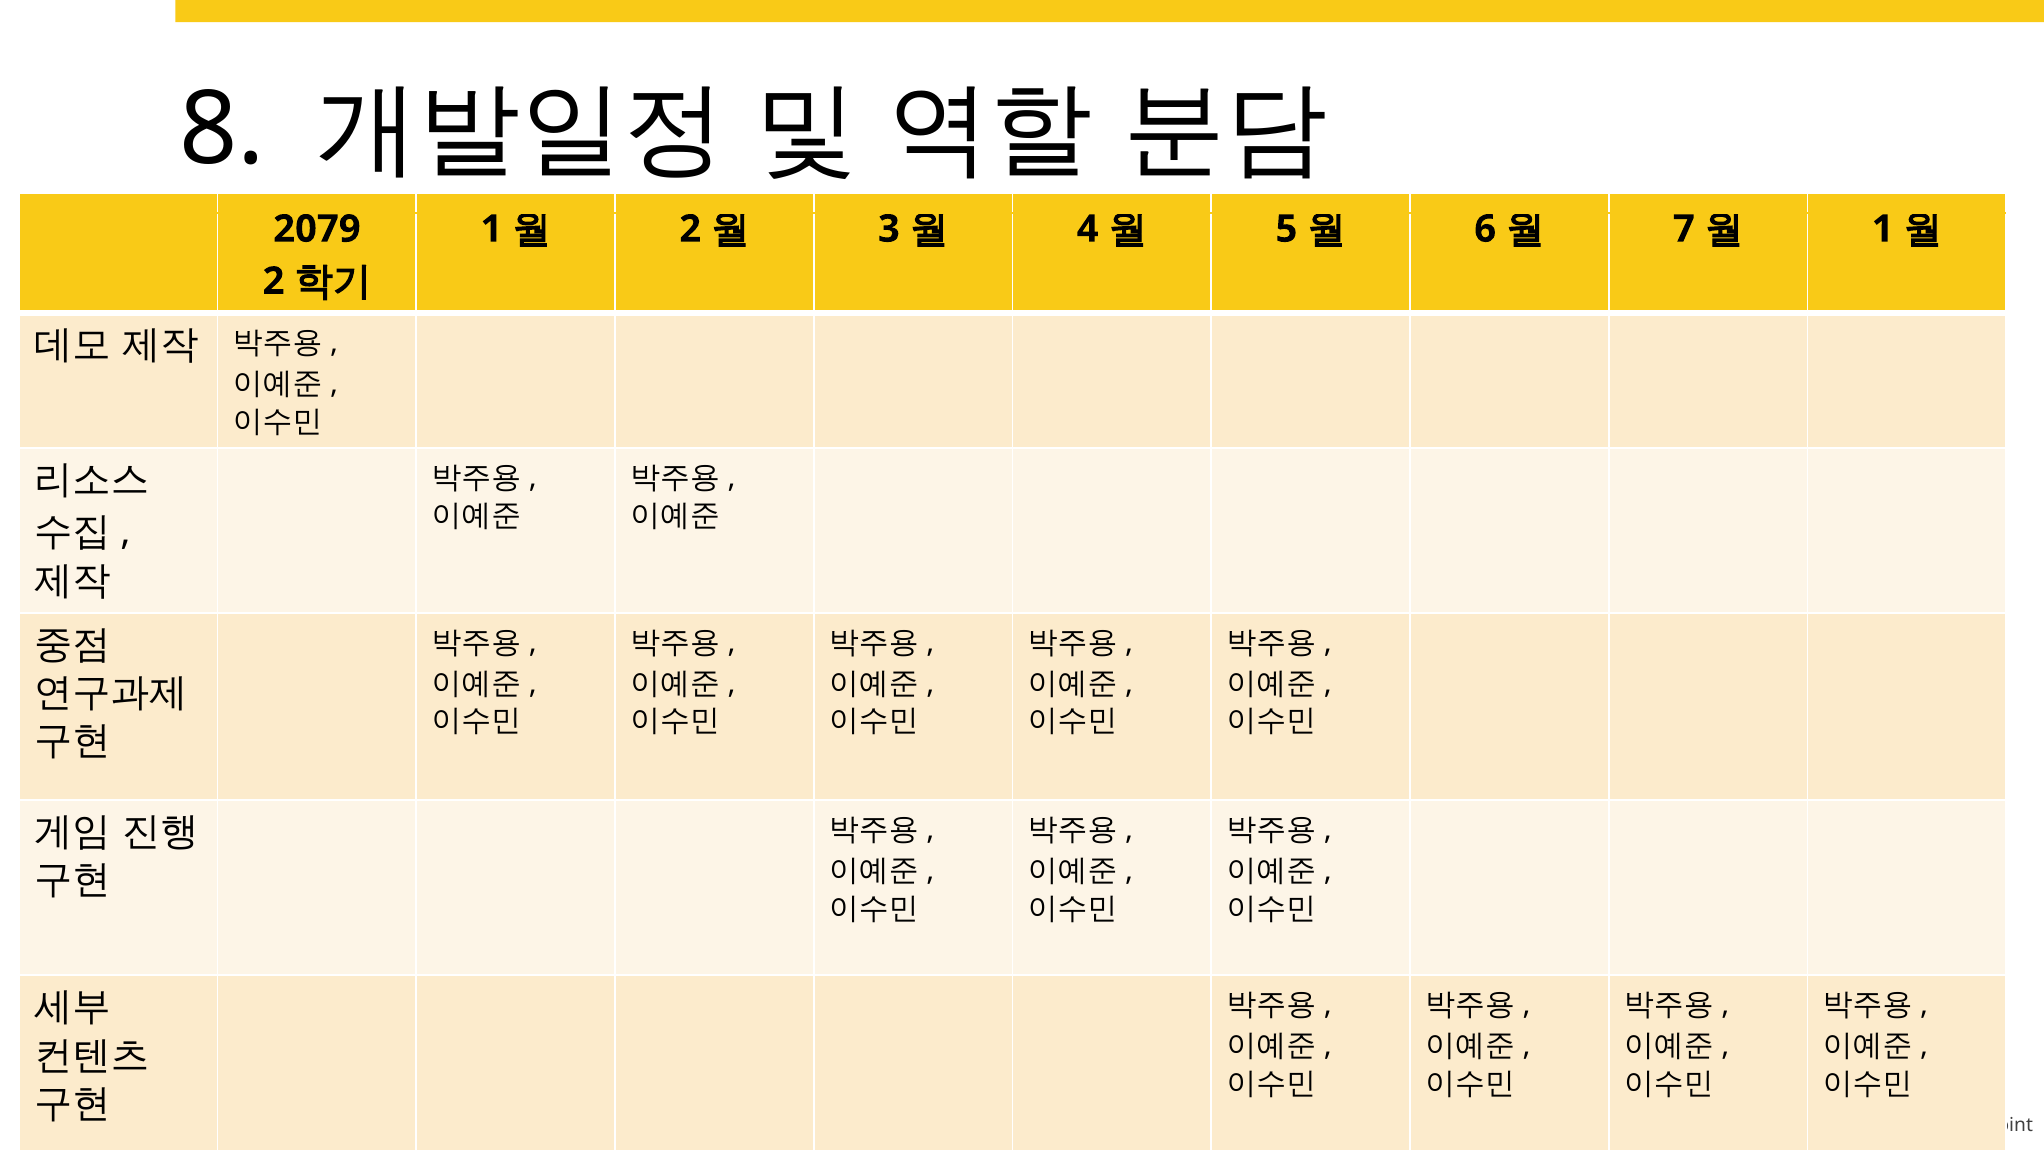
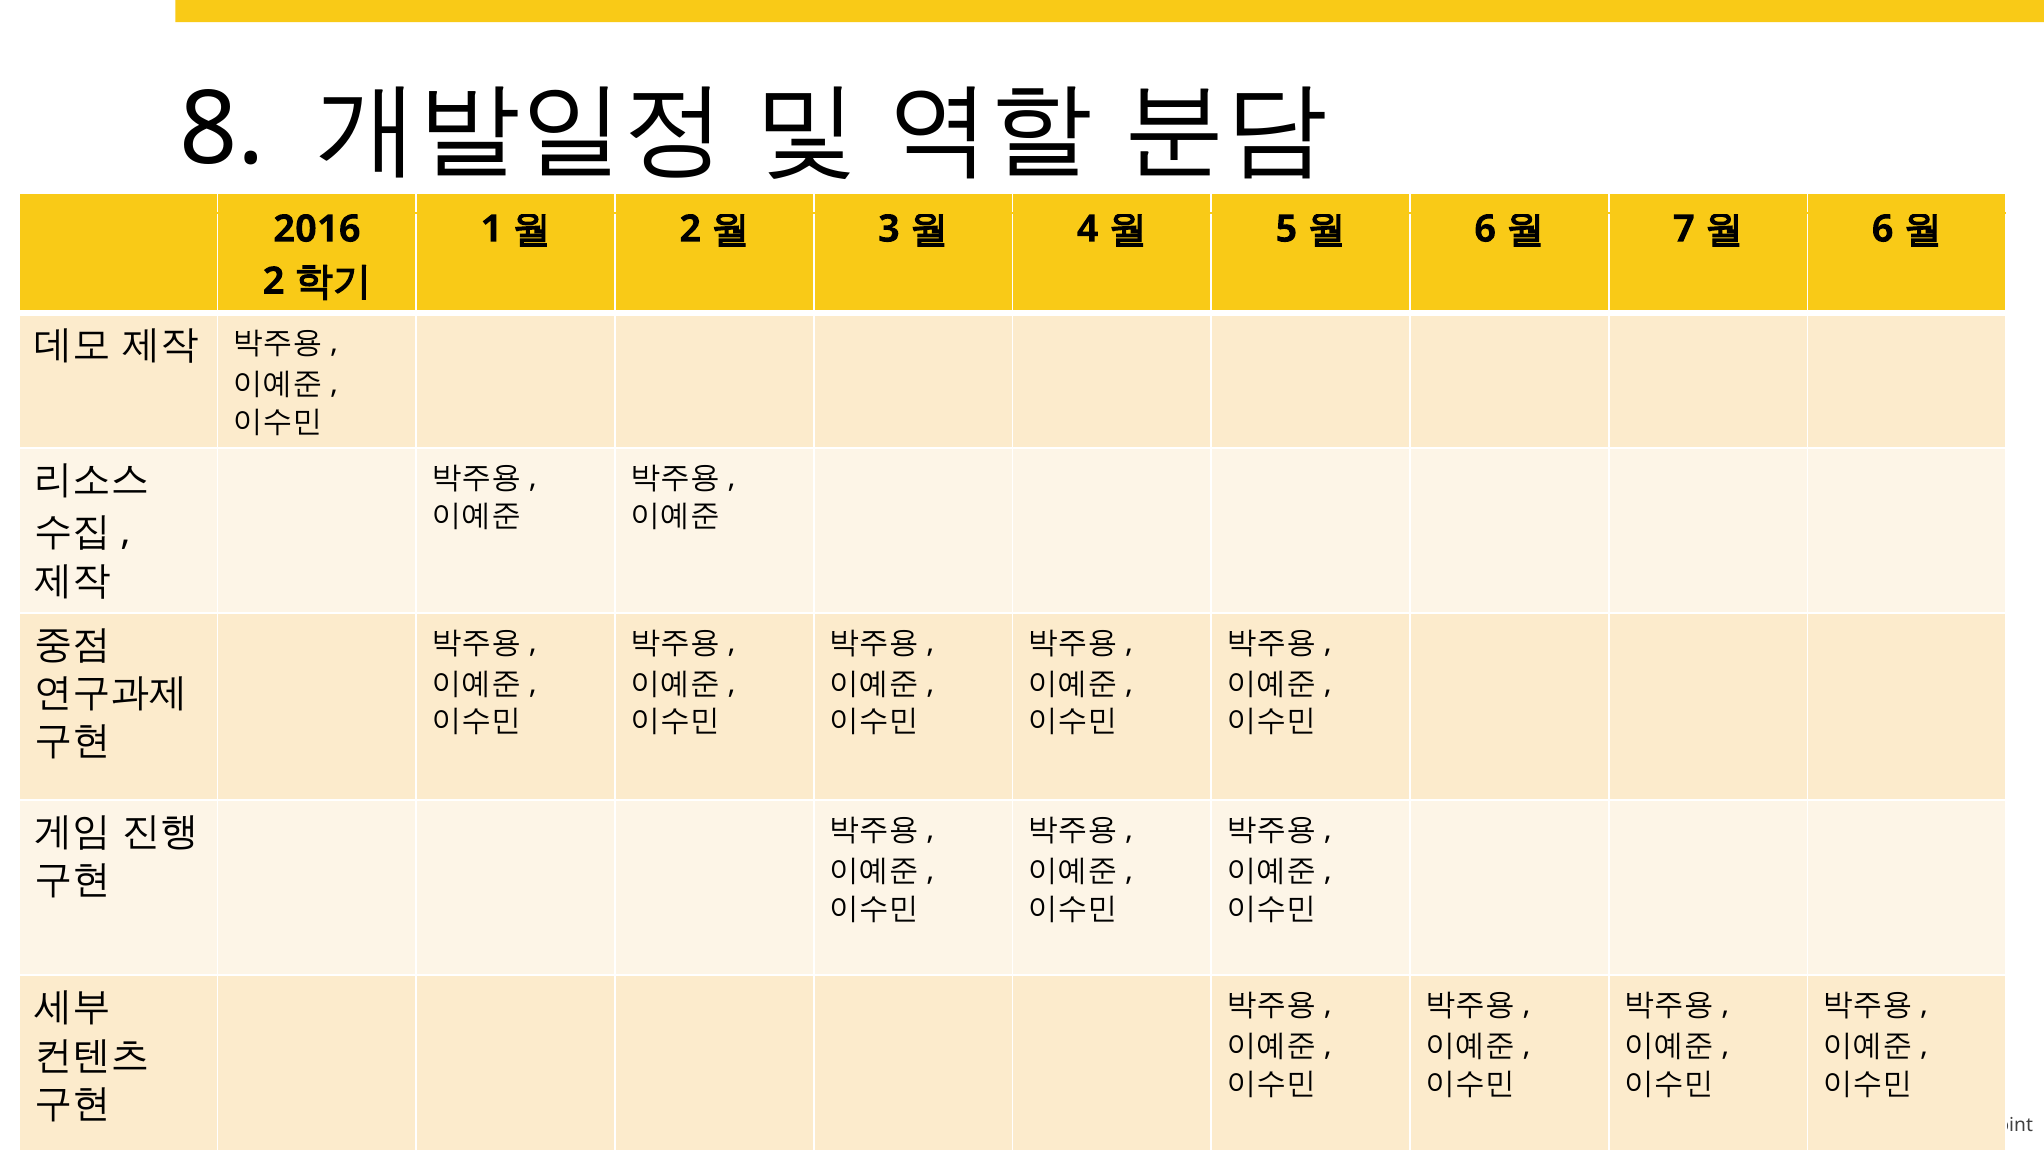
2079: 2079 -> 2016 (317, 229)
1: 1 -> 6 (1883, 229)
